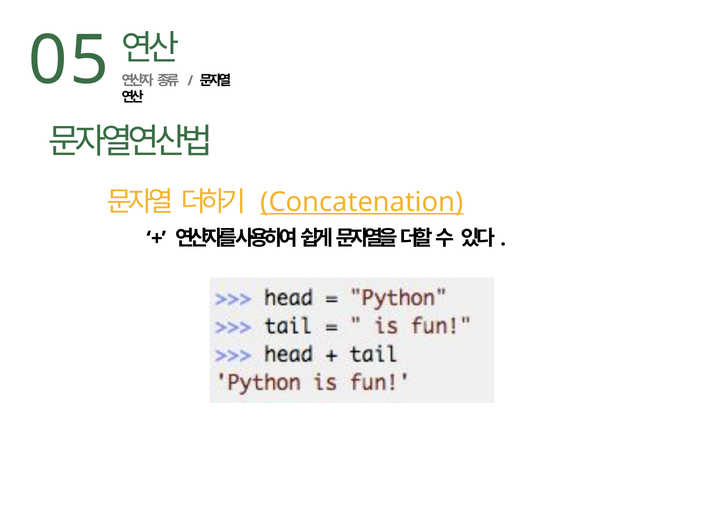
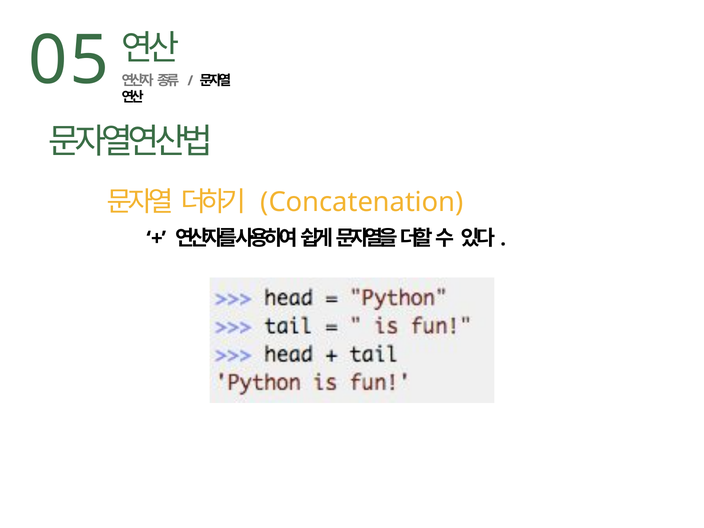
Concatenation underline: present -> none (362, 202)
